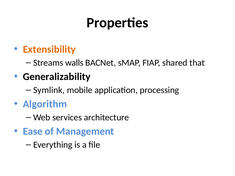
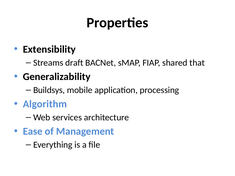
Extensibility colour: orange -> black (49, 49)
walls: walls -> draft (74, 63)
Symlink: Symlink -> Buildsys (49, 90)
